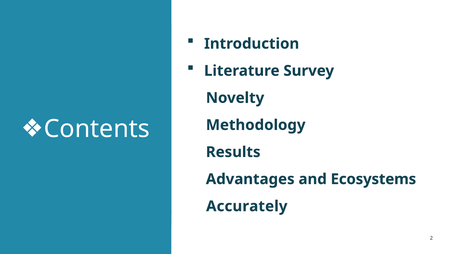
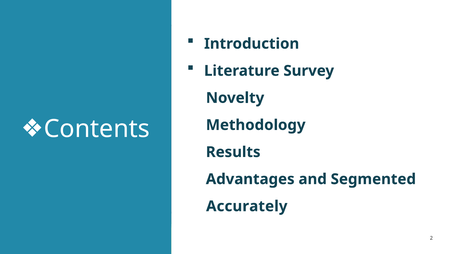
Ecosystems: Ecosystems -> Segmented (373, 179)
